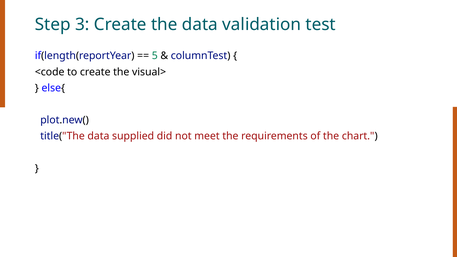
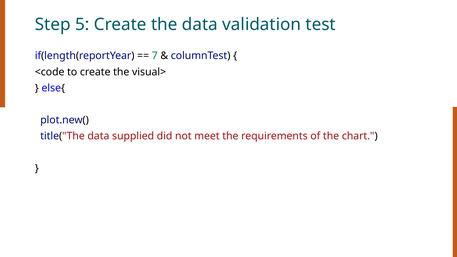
3: 3 -> 5 (82, 24)
5: 5 -> 7 (155, 56)
